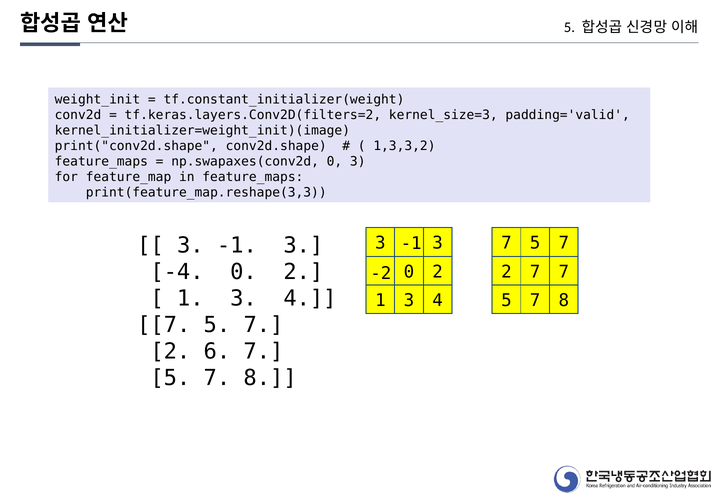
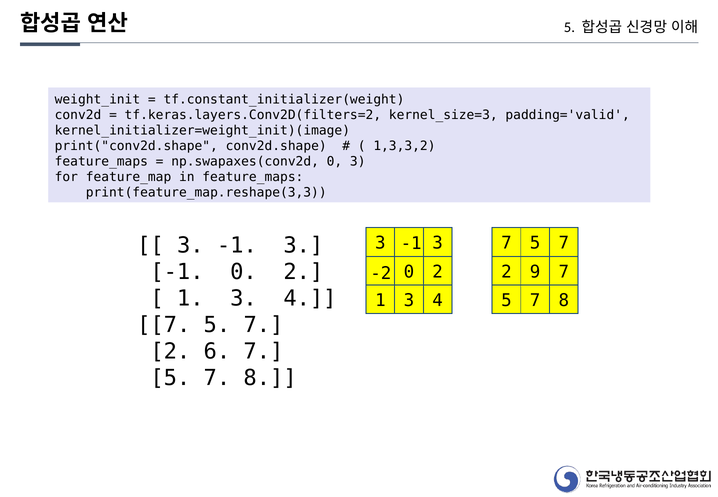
-4: -4 -> -1 (177, 272)
2 7: 7 -> 9 (535, 272)
